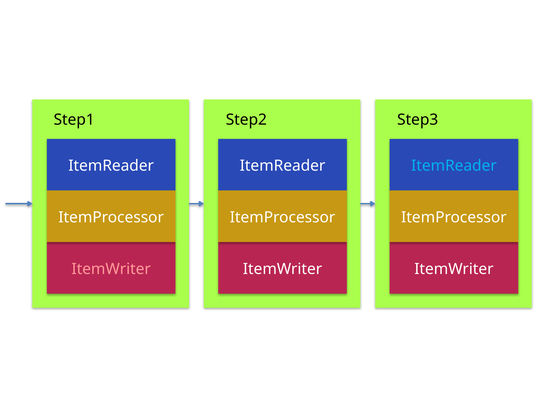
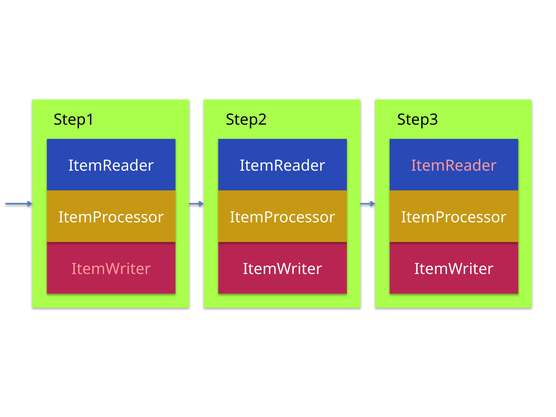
ItemReader colour: light blue -> pink (454, 166)
